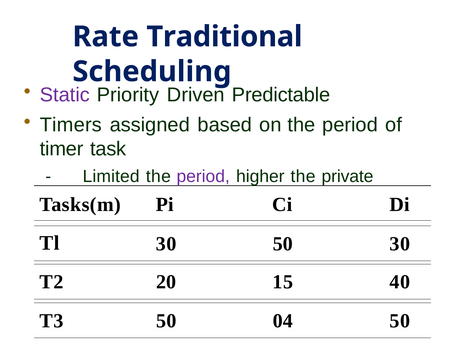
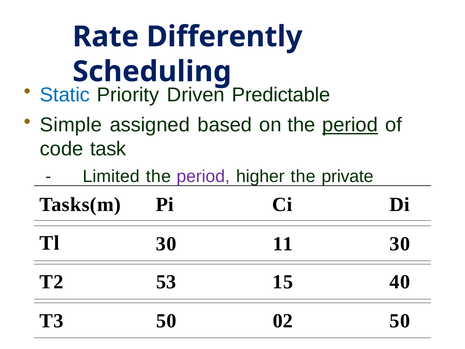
Traditional: Traditional -> Differently (224, 37)
Static colour: purple -> blue (65, 95)
Timers: Timers -> Simple (71, 125)
period underline: none -> present (350, 125)
timer: timer -> code (62, 149)
30 50: 50 -> 11 (283, 244)
20: 20 -> 53 (166, 282)
04: 04 -> 02 (283, 321)
